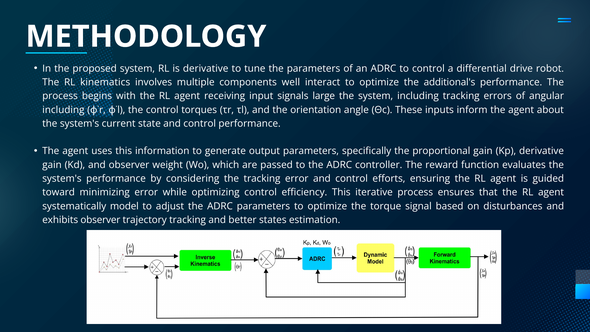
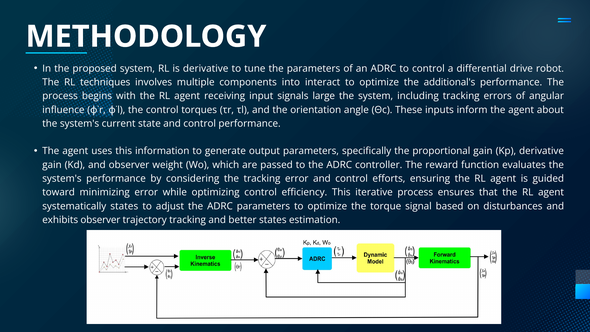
kinematics: kinematics -> techniques (105, 82)
well: well -> into (291, 82)
including: including -> influence (63, 110)
systematically model: model -> states (124, 206)
